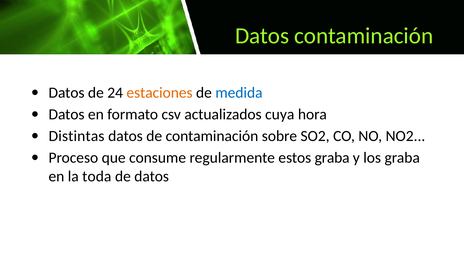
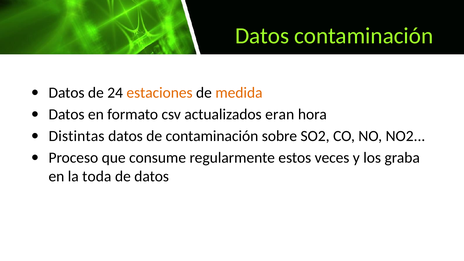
medida colour: blue -> orange (239, 93)
cuya: cuya -> eran (280, 114)
estos graba: graba -> veces (332, 158)
